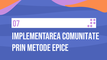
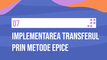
comunitate: comunitate -> transferul (81, 36)
